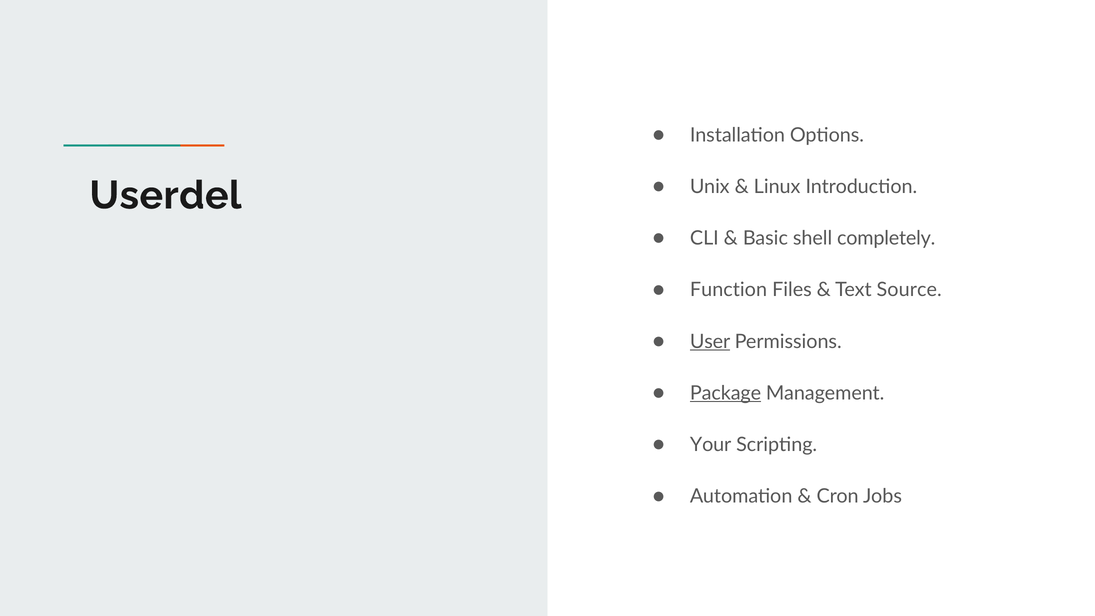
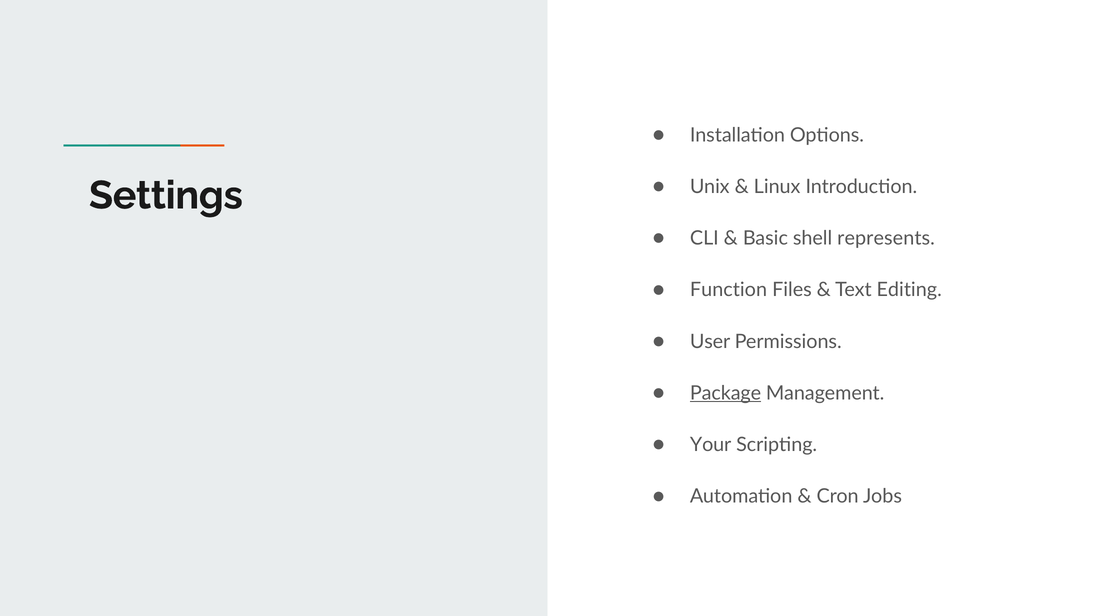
Userdel: Userdel -> Settings (166, 195)
completely: completely -> represents (886, 238)
Source: Source -> Editing (909, 290)
User underline: present -> none (710, 341)
